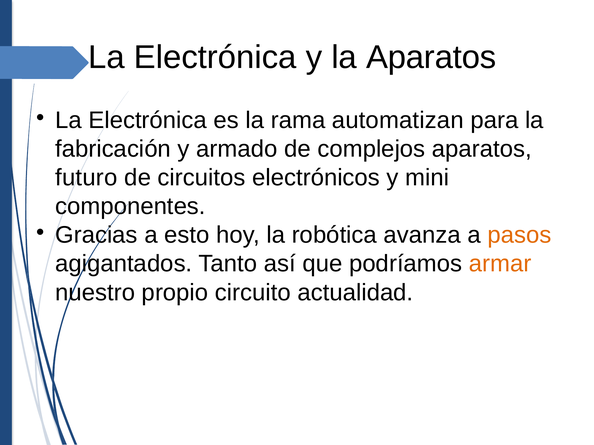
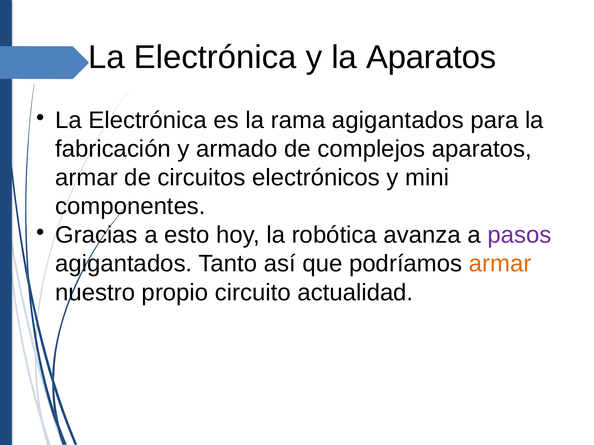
rama automatizan: automatizan -> agigantados (398, 120)
futuro: futuro -> armar (86, 178)
pasos colour: orange -> purple (519, 235)
